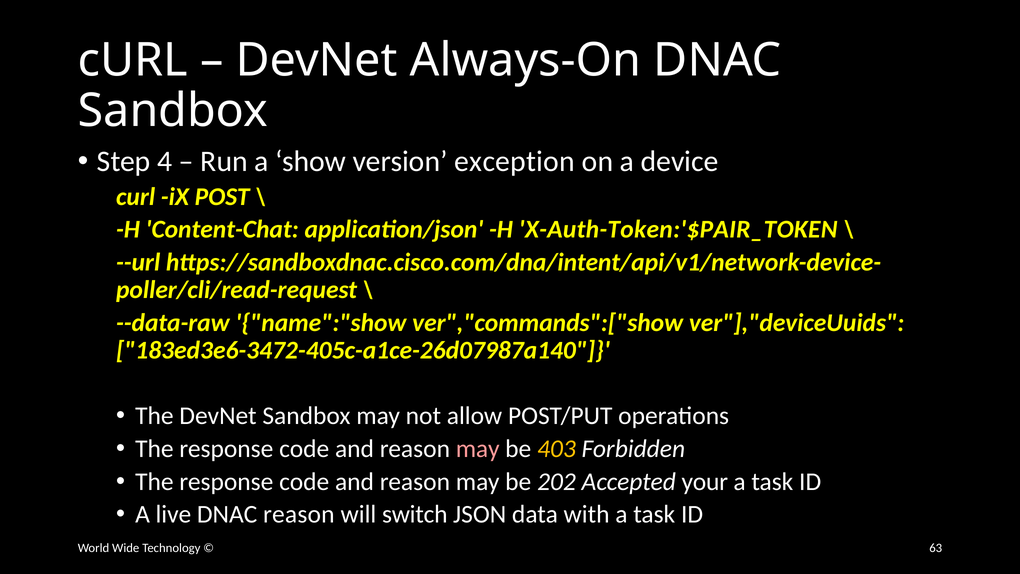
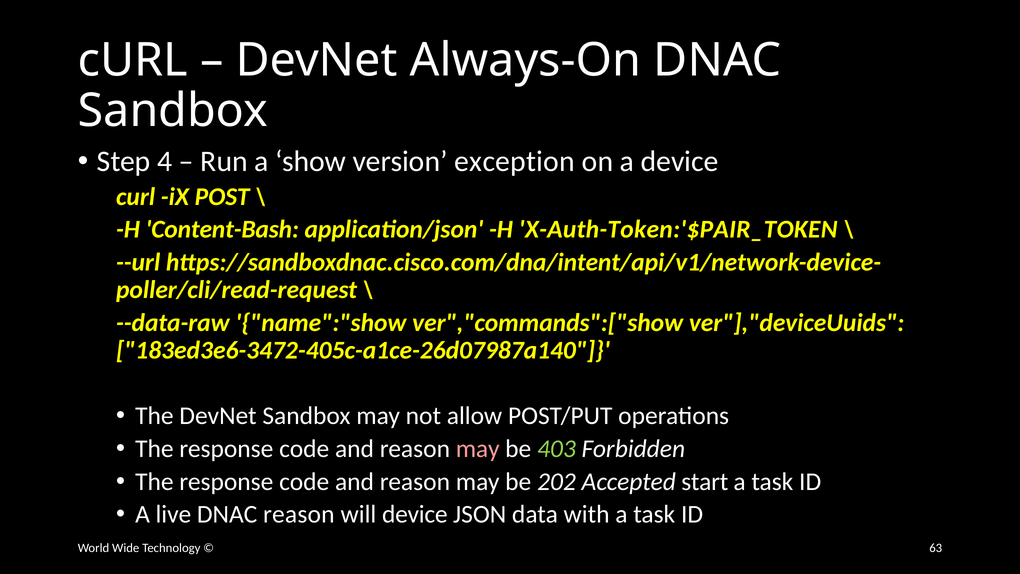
Content-Chat: Content-Chat -> Content-Bash (222, 229)
403 colour: yellow -> light green (556, 449)
your: your -> start (705, 481)
will switch: switch -> device (415, 514)
